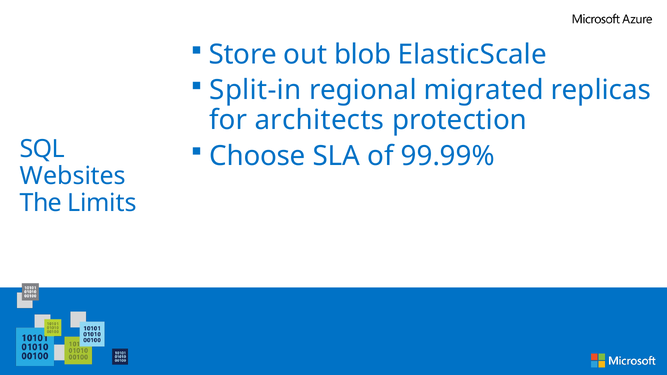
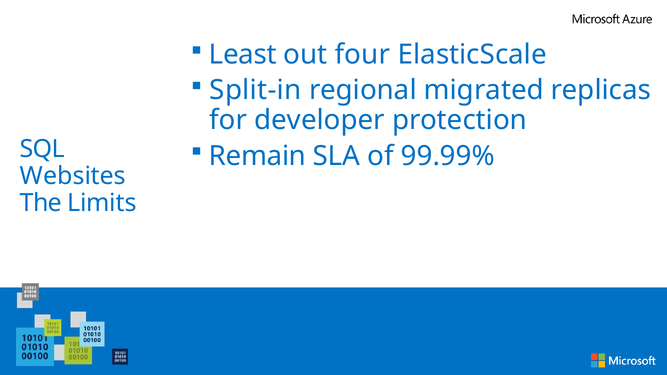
Store: Store -> Least (243, 55)
blob: blob -> four (362, 55)
architects: architects -> developer (320, 120)
Choose: Choose -> Remain (257, 156)
